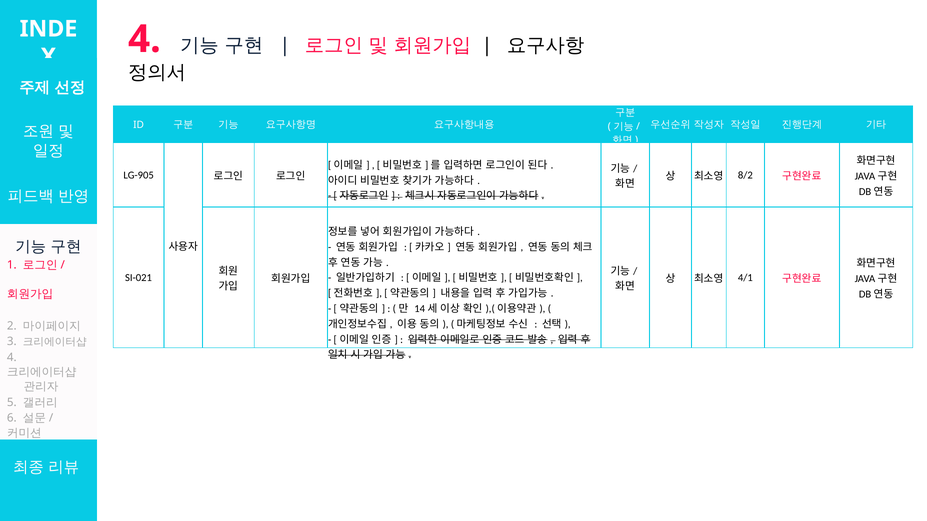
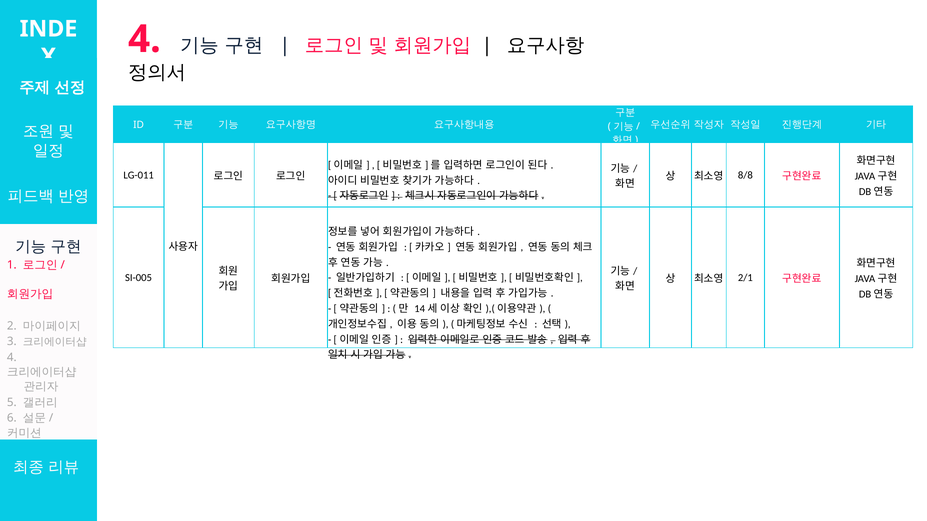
LG-905: LG-905 -> LG-011 (139, 175)
8/2: 8/2 -> 8/8 (745, 175)
SI-021: SI-021 -> SI-005 (139, 278)
4/1: 4/1 -> 2/1 (745, 278)
